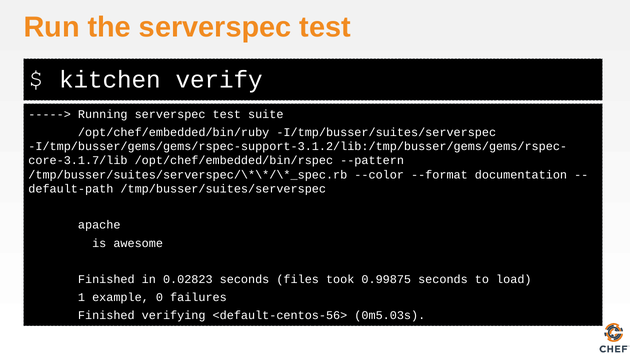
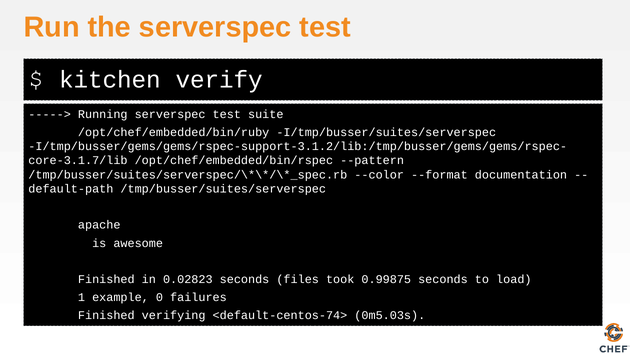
<default-centos-56>: <default-centos-56> -> <default-centos-74> (280, 316)
